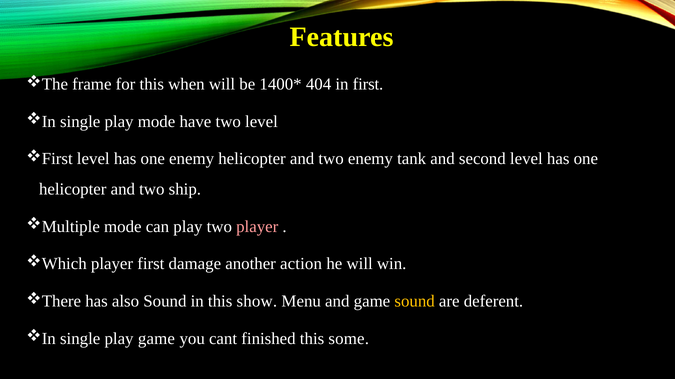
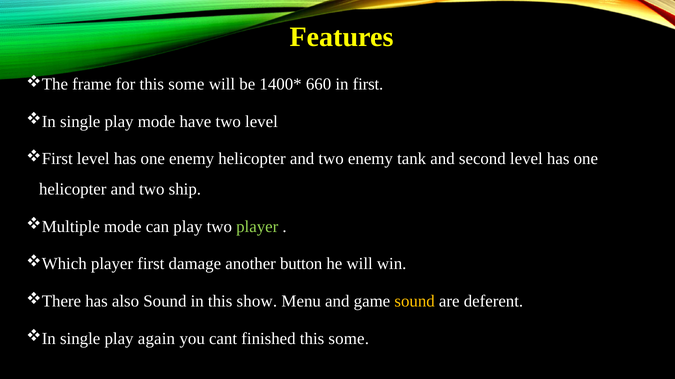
for this when: when -> some (186, 84)
404: 404 -> 660 (319, 84)
player colour: pink -> light green (257, 227)
action: action -> button (301, 264)
play game: game -> again (156, 339)
